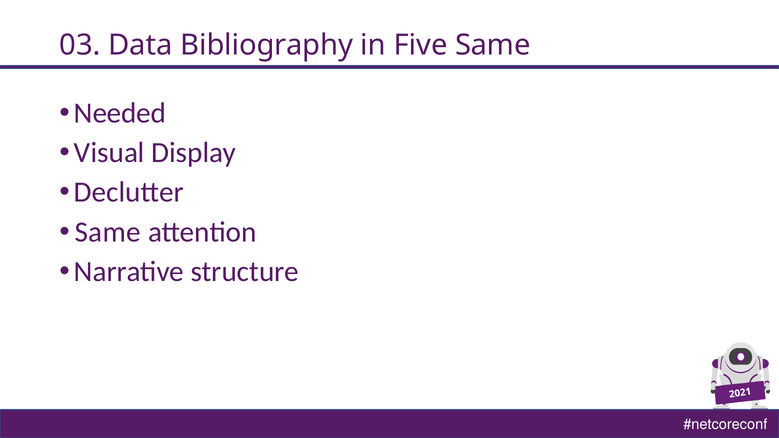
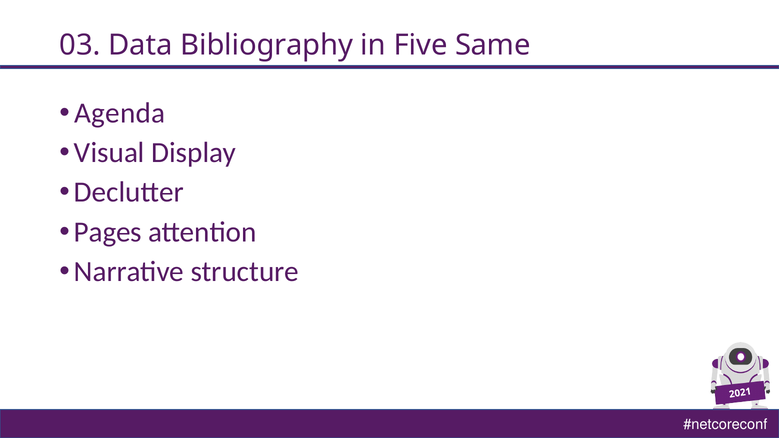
Needed: Needed -> Agenda (120, 113)
Same: Same -> Pages (108, 232)
